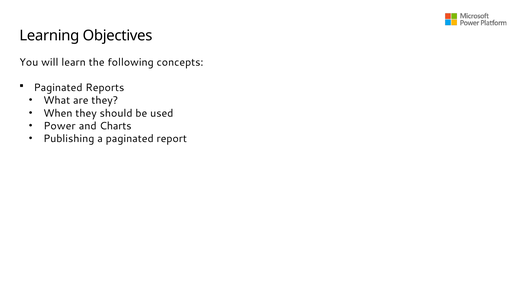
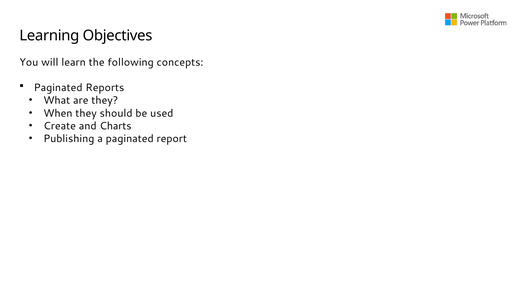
Power: Power -> Create (60, 126)
